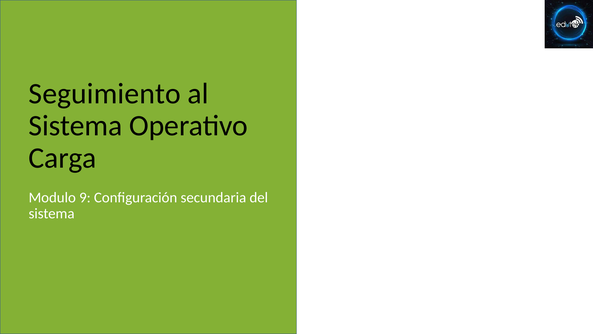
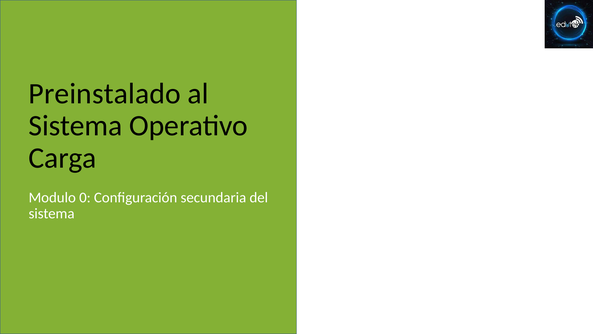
Seguimiento: Seguimiento -> Preinstalado (105, 94)
9: 9 -> 0 (85, 197)
